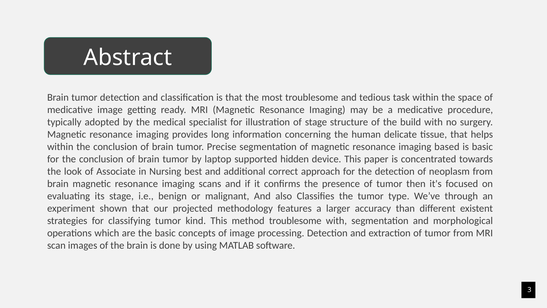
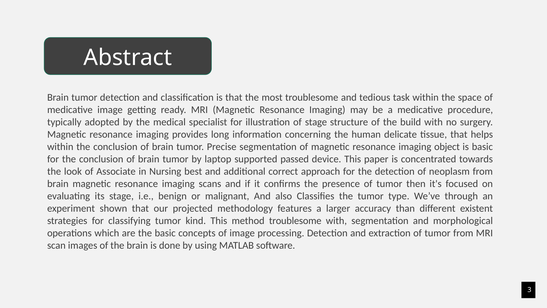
based: based -> object (447, 147)
hidden: hidden -> passed (295, 159)
